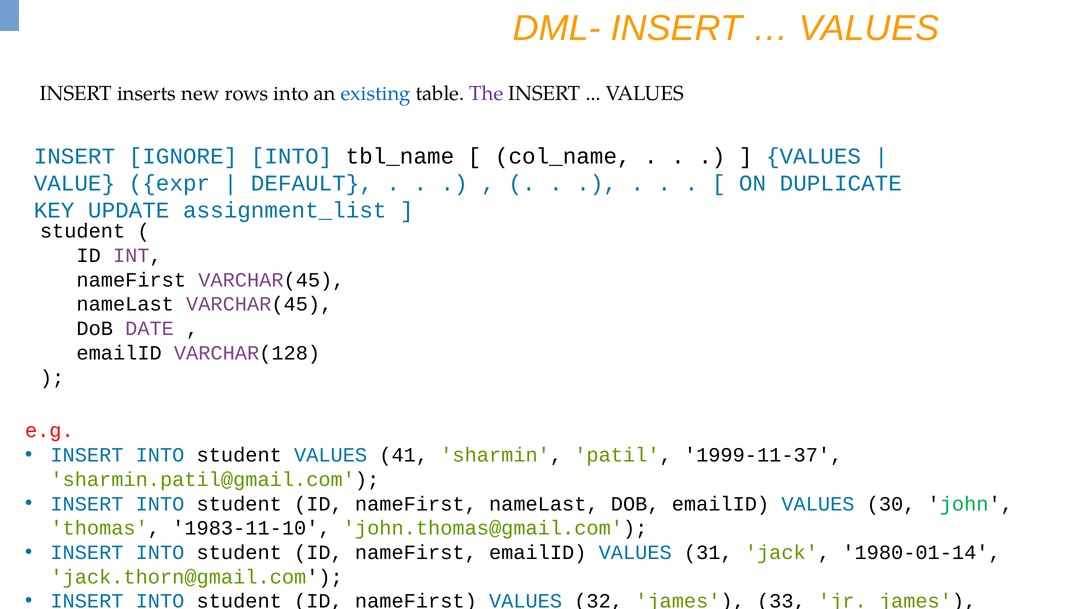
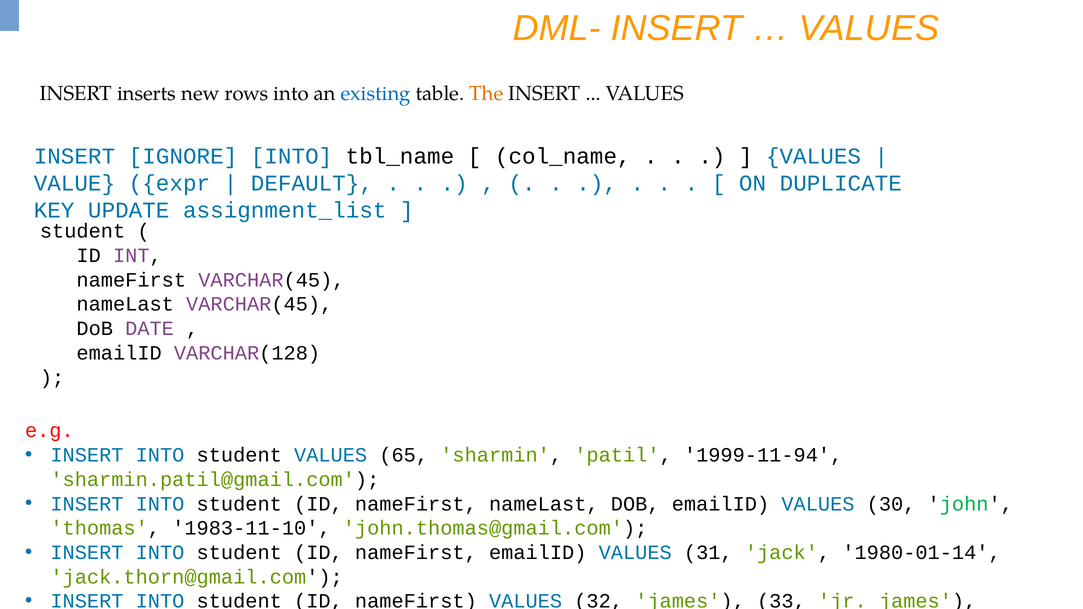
The colour: purple -> orange (486, 93)
41: 41 -> 65 (404, 455)
1999-11-37: 1999-11-37 -> 1999-11-94 (763, 455)
